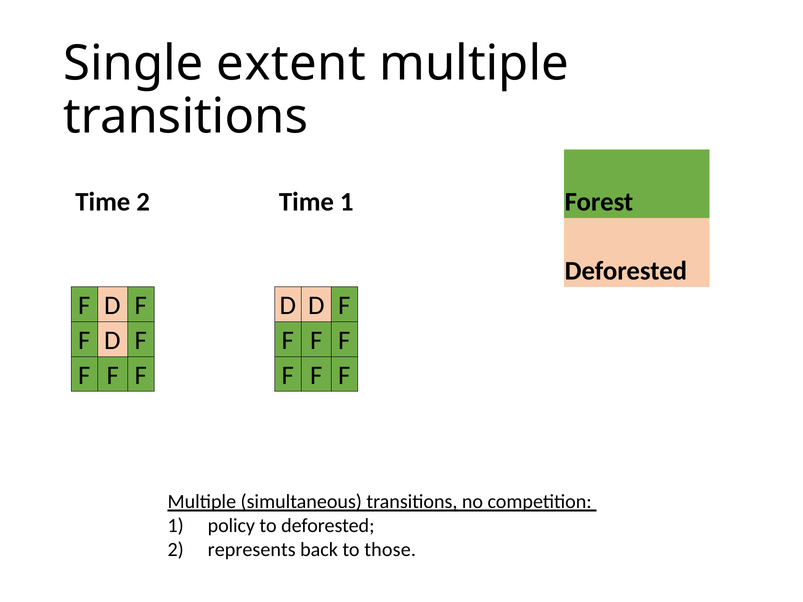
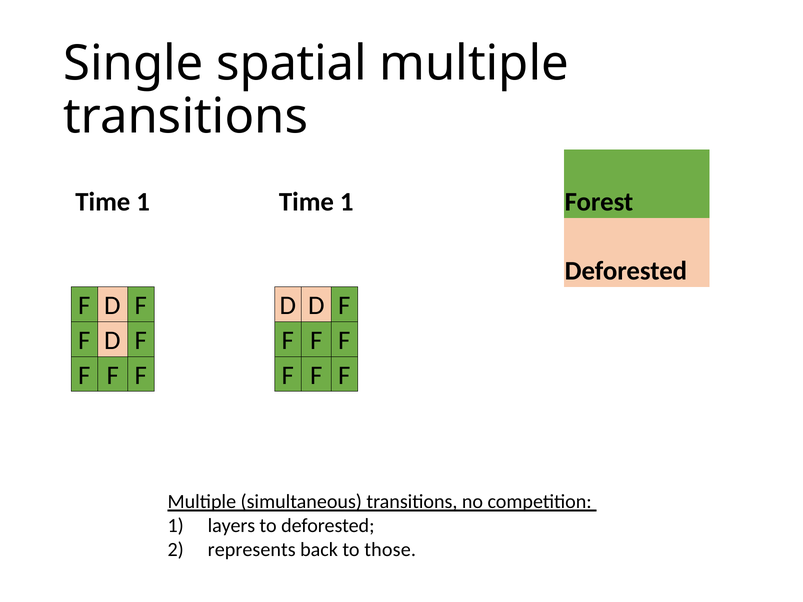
extent: extent -> spatial (292, 63)
2: 2 -> 1 (143, 202)
policy: policy -> layers (231, 526)
